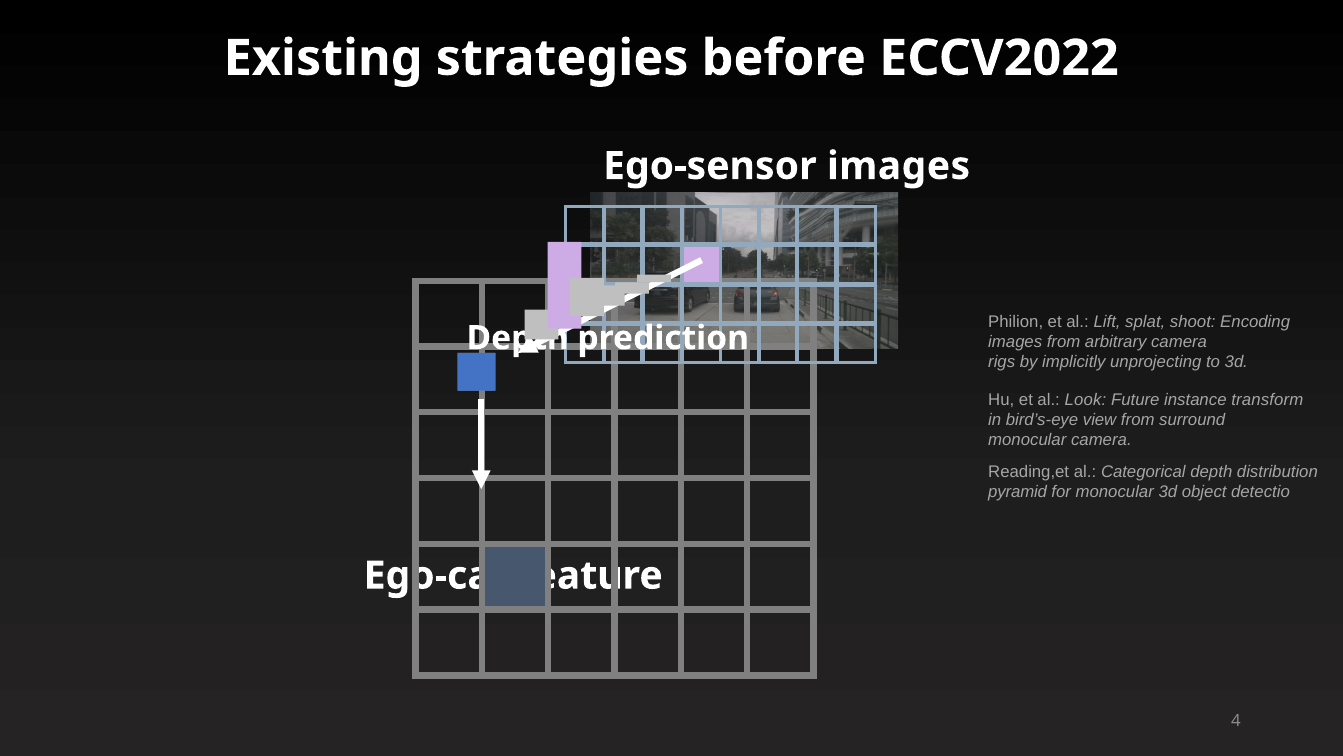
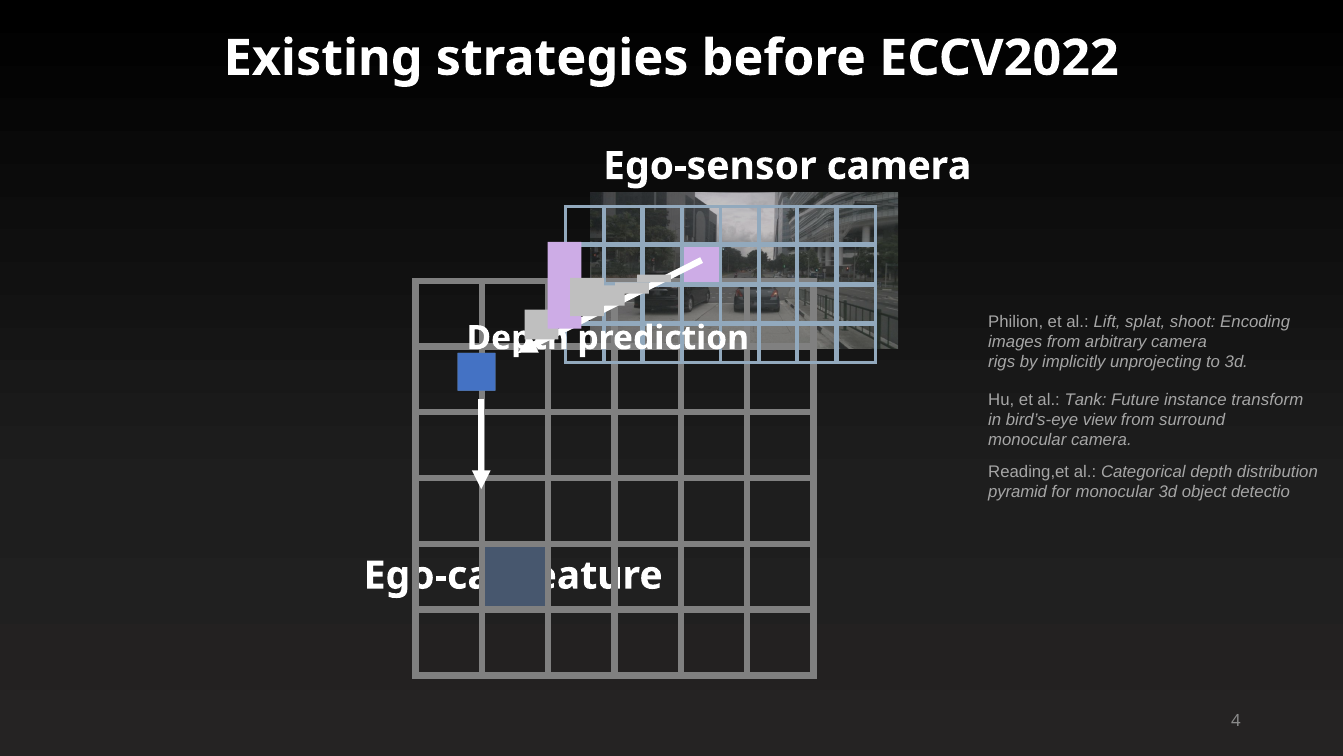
images: images -> camera (899, 166)
Look: Look -> Tank (1086, 399)
